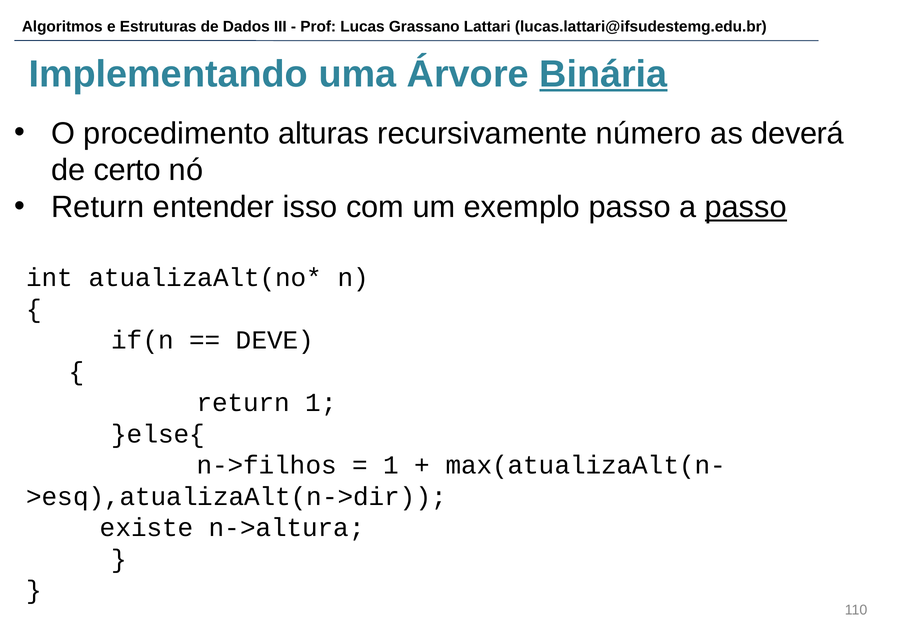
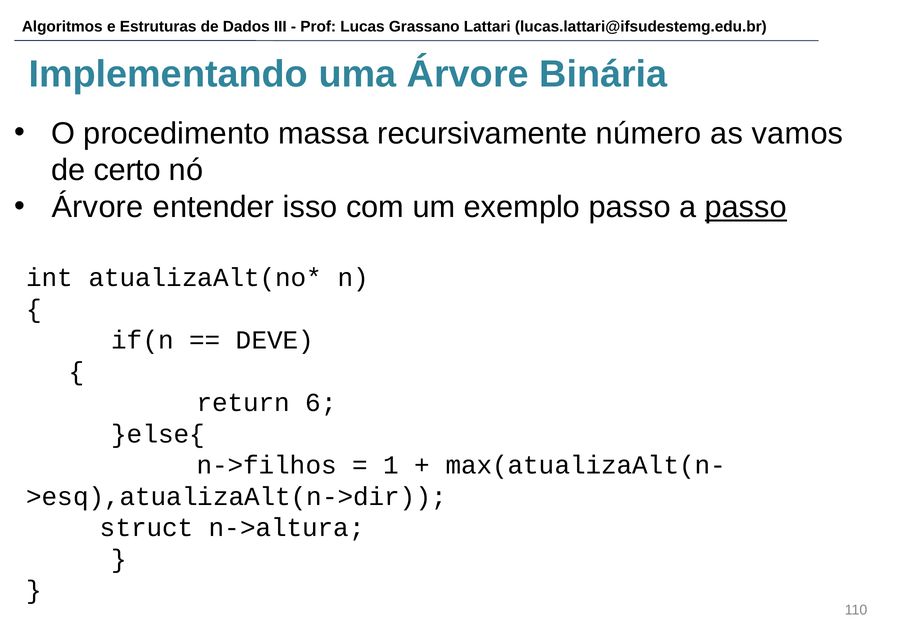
Binária underline: present -> none (603, 74)
alturas: alturas -> massa (323, 133)
deverá: deverá -> vamos (797, 133)
Return: Return -> Árvore (98, 207)
return 1: 1 -> 6 (321, 402)
existe: existe -> struct (147, 527)
